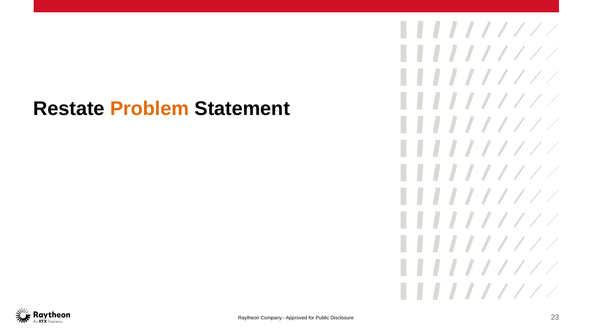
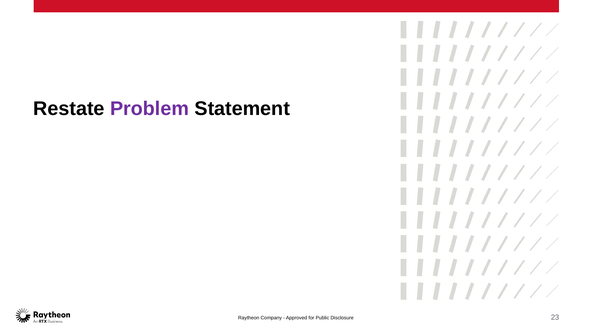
Problem colour: orange -> purple (150, 109)
